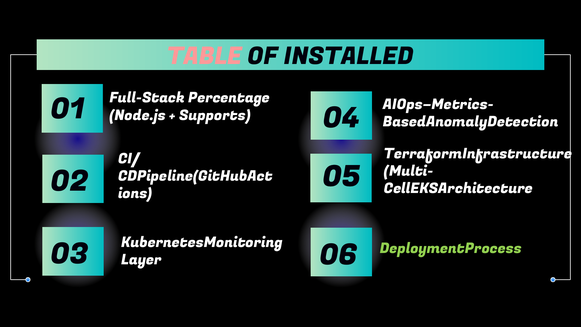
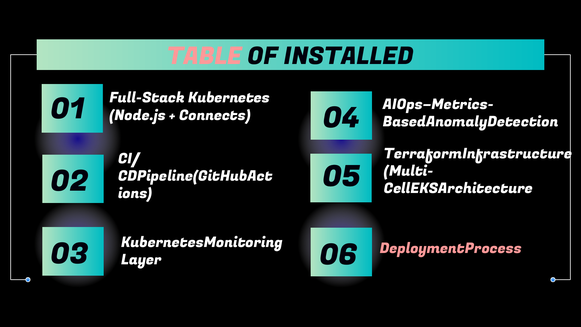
Percentage: Percentage -> Kubernetes (229, 98)
Supports: Supports -> Connects (215, 115)
DeploymentProcess colour: light green -> pink (451, 248)
